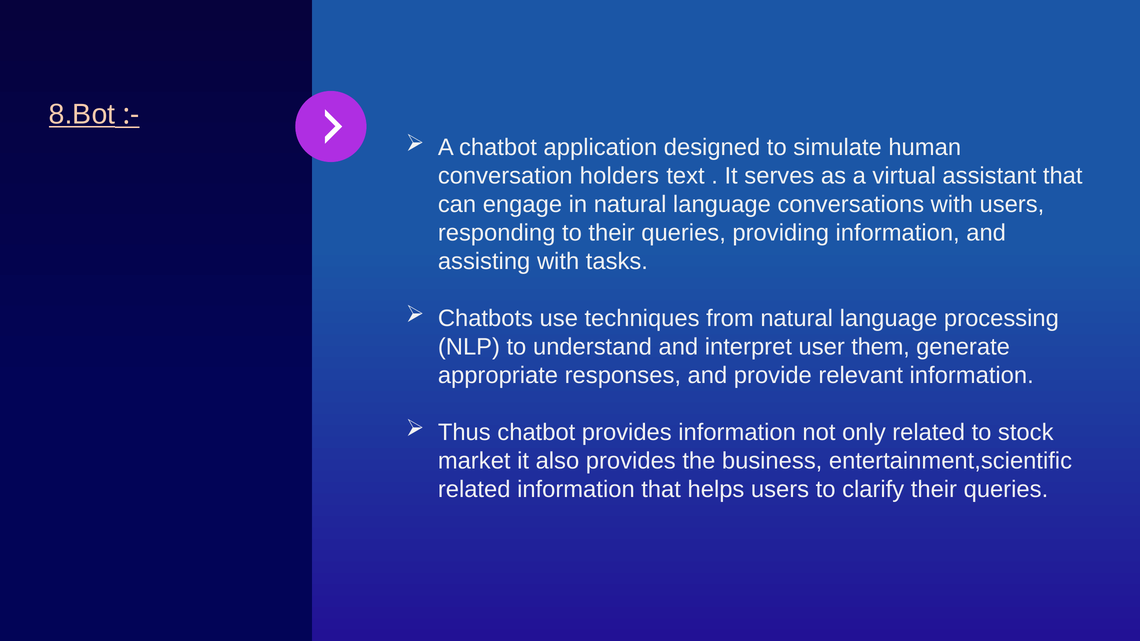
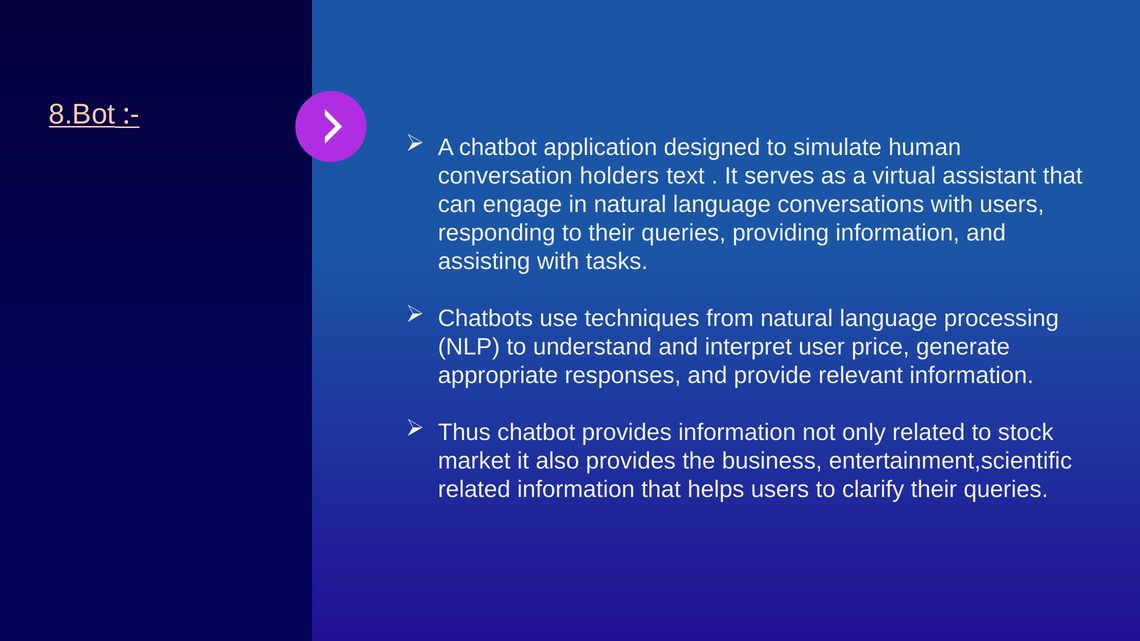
them: them -> price (880, 347)
